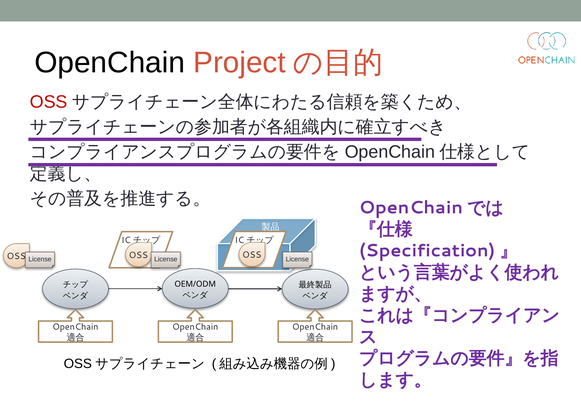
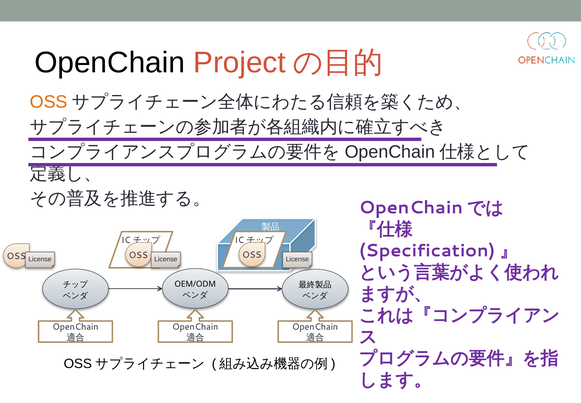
OSS colour: red -> orange (49, 102)
